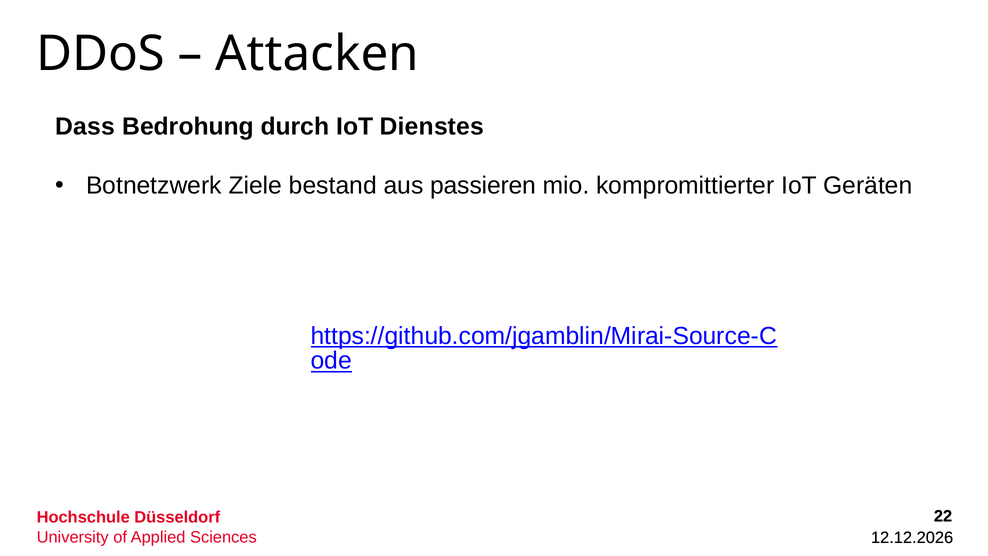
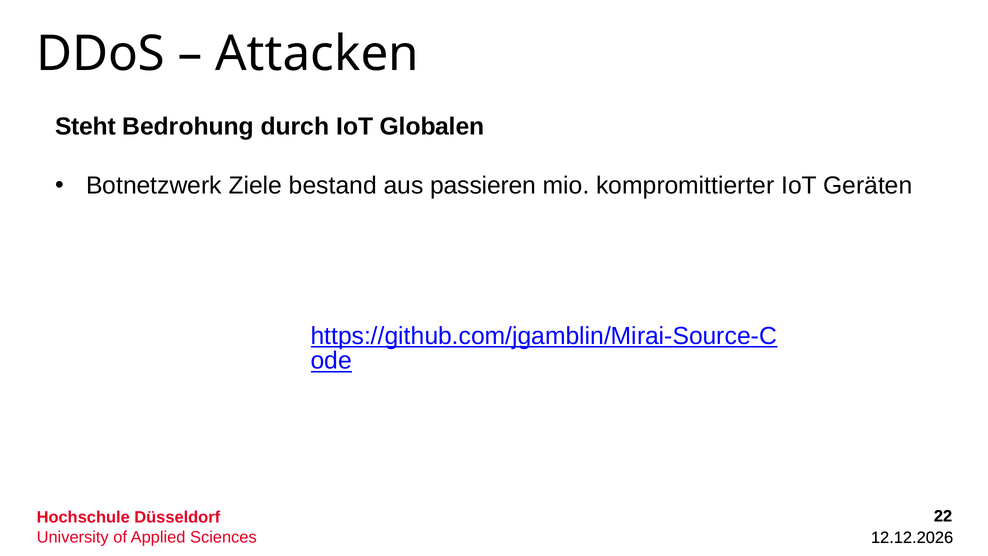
Dass: Dass -> Steht (85, 126)
Dienstes: Dienstes -> Globalen (432, 126)
